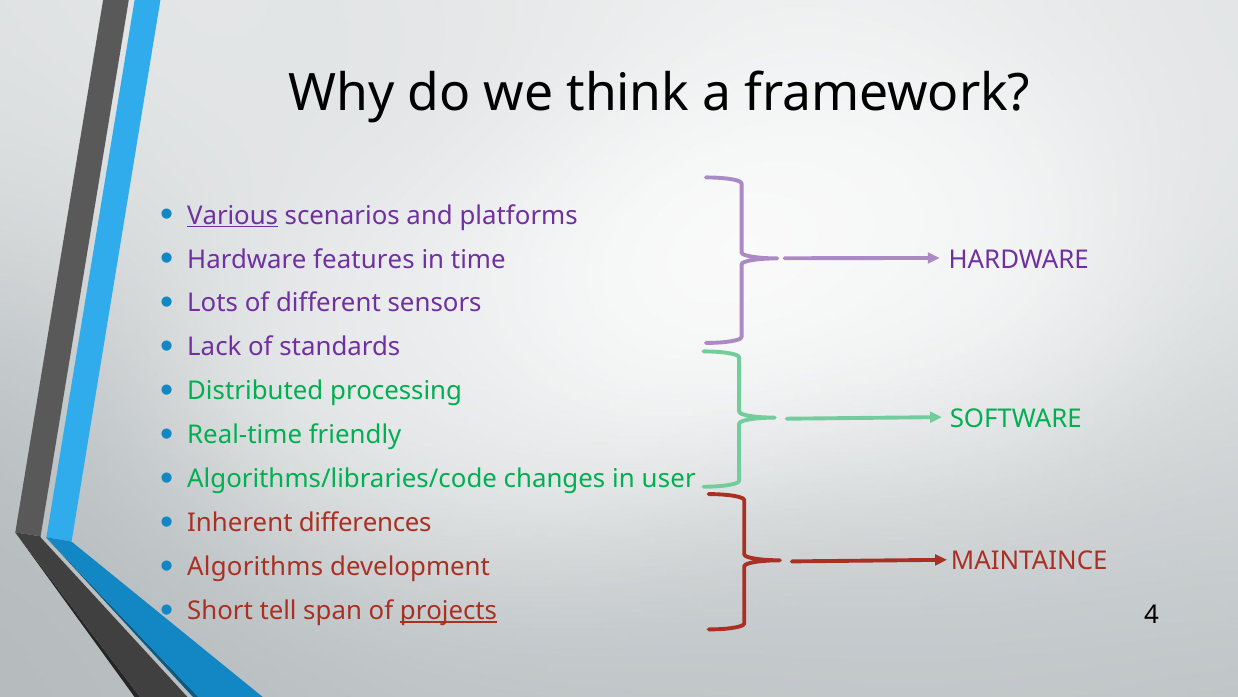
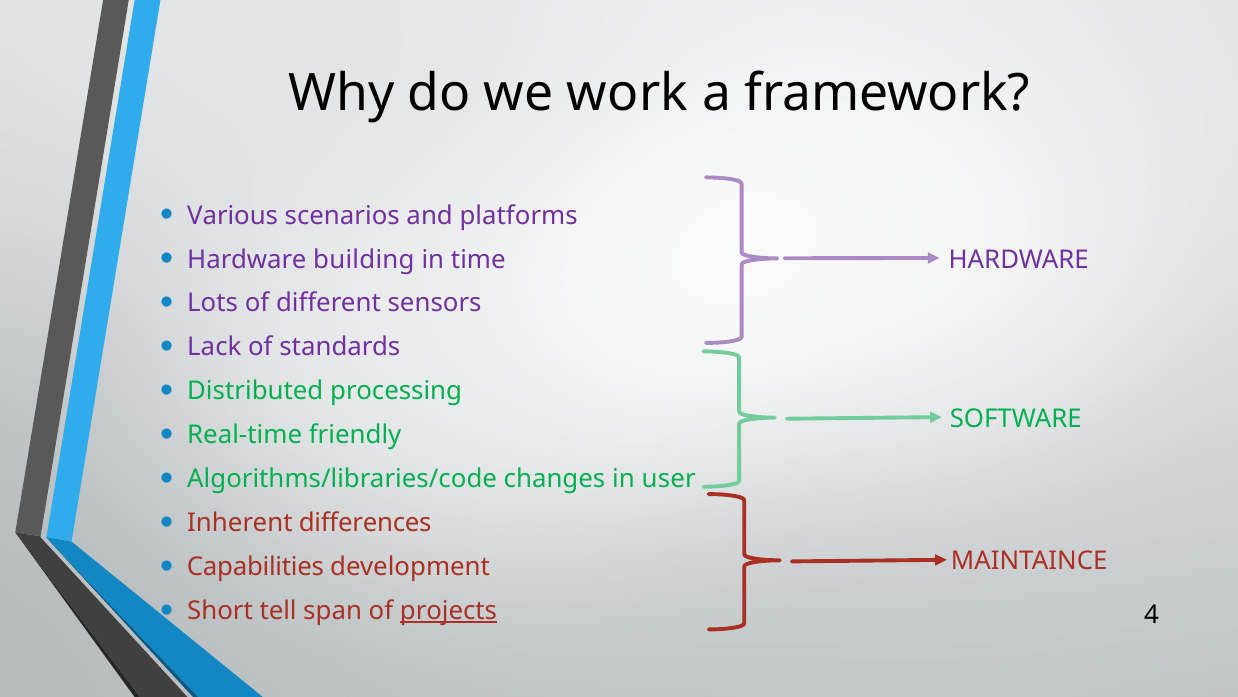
think: think -> work (628, 94)
Various underline: present -> none (233, 215)
features: features -> building (364, 259)
Algorithms: Algorithms -> Capabilities (255, 567)
